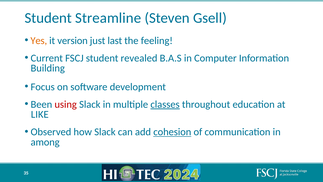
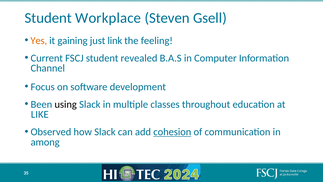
Streamline: Streamline -> Workplace (108, 18)
version: version -> gaining (73, 41)
last: last -> link (115, 41)
Building: Building -> Channel (48, 68)
using colour: red -> black (66, 104)
classes underline: present -> none (165, 104)
